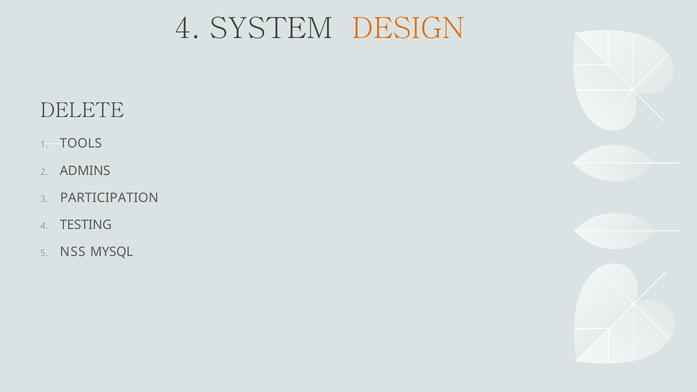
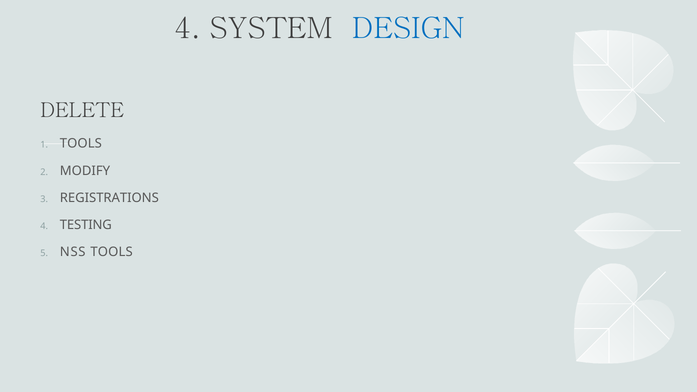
DESIGN colour: orange -> blue (408, 28)
ADMINS: ADMINS -> MODIFY (85, 171)
PARTICIPATION: PARTICIPATION -> REGISTRATIONS (109, 198)
NSS MYSQL: MYSQL -> TOOLS (112, 252)
